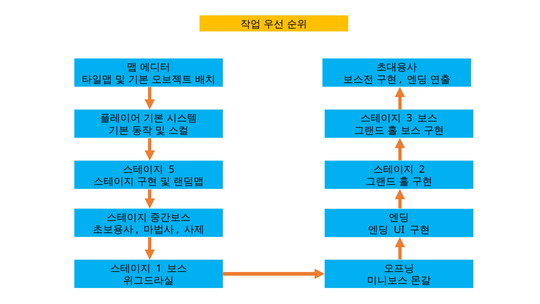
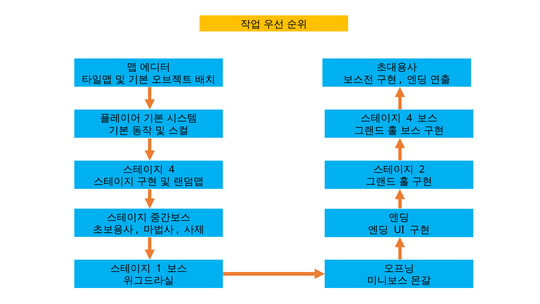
3: 3 -> 4 (409, 118)
5: 5 -> 4 (172, 169)
